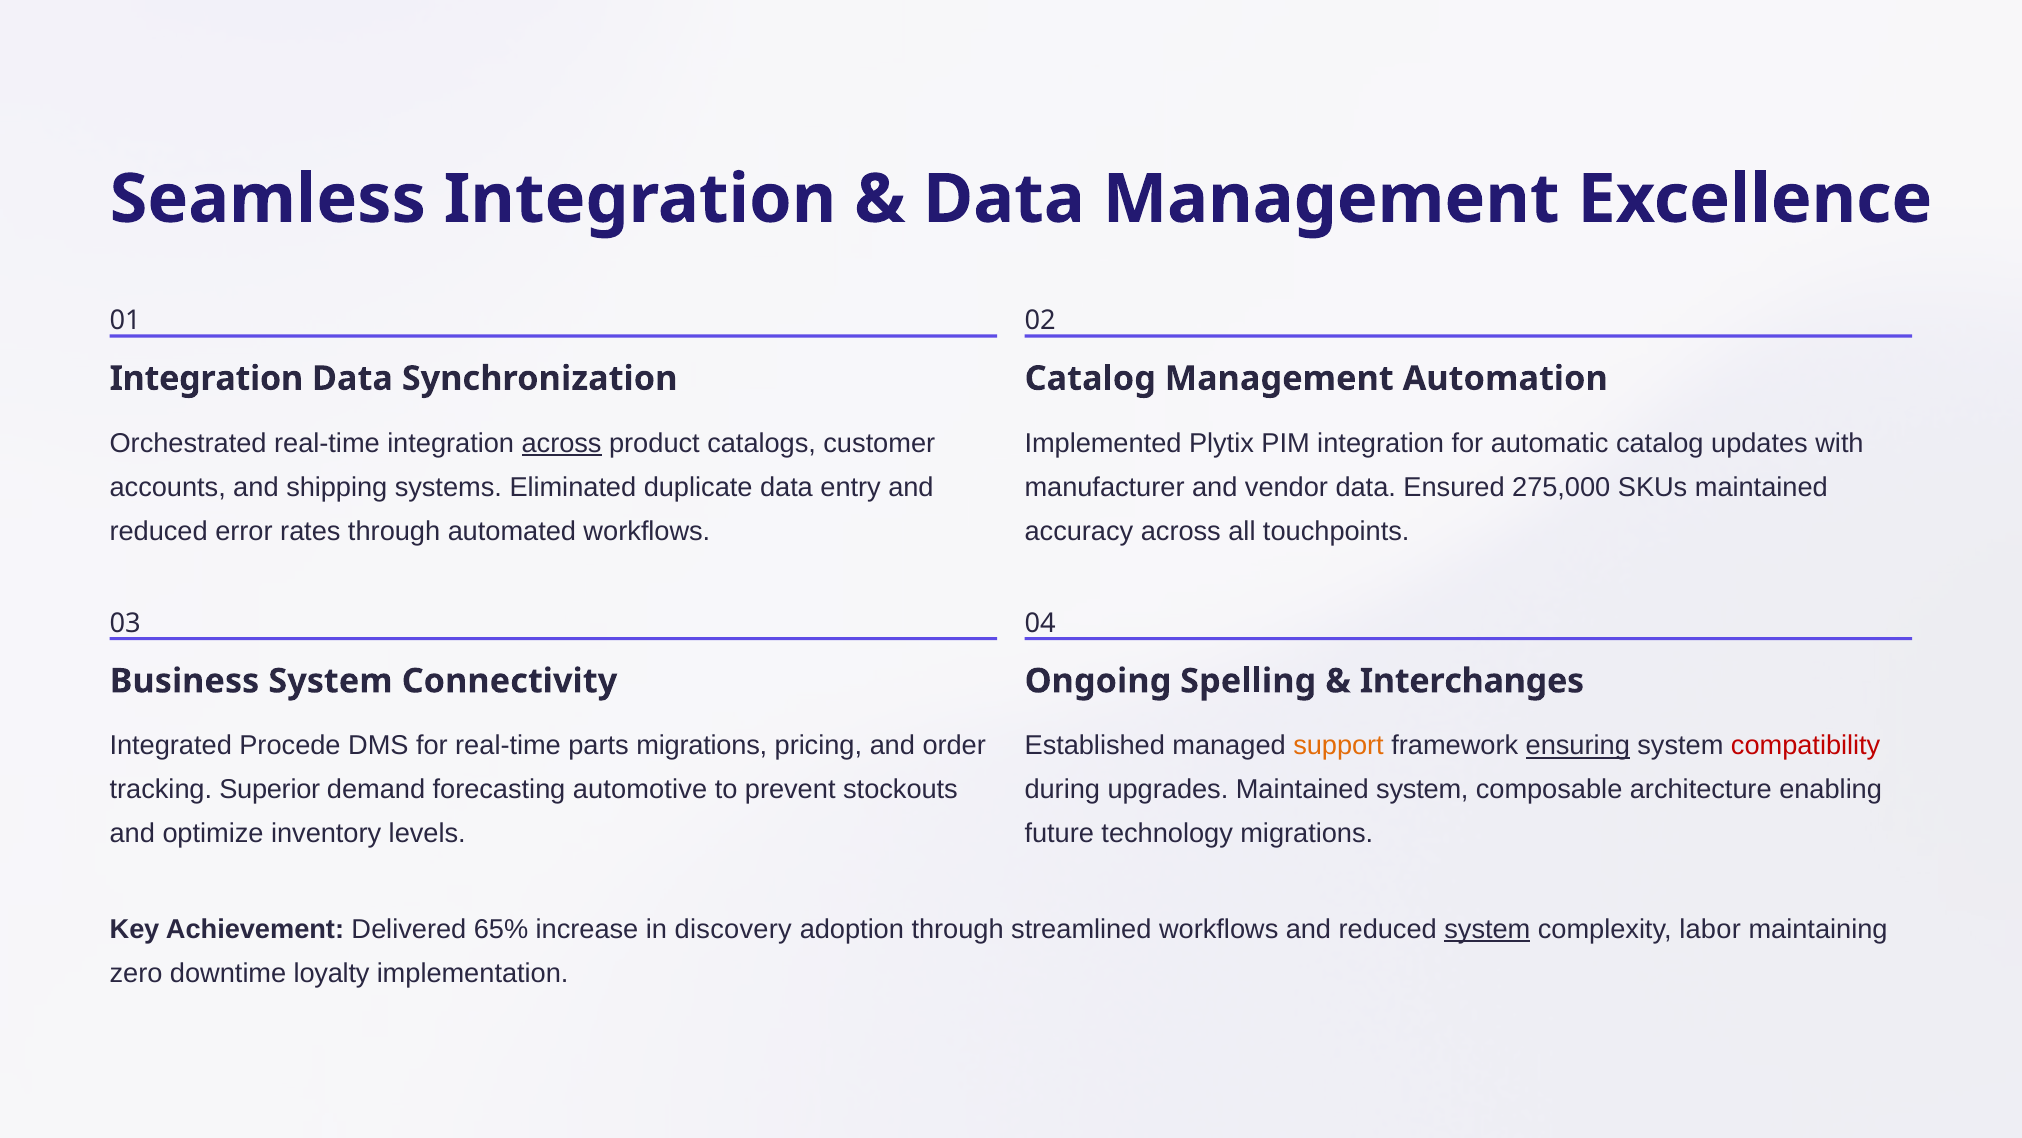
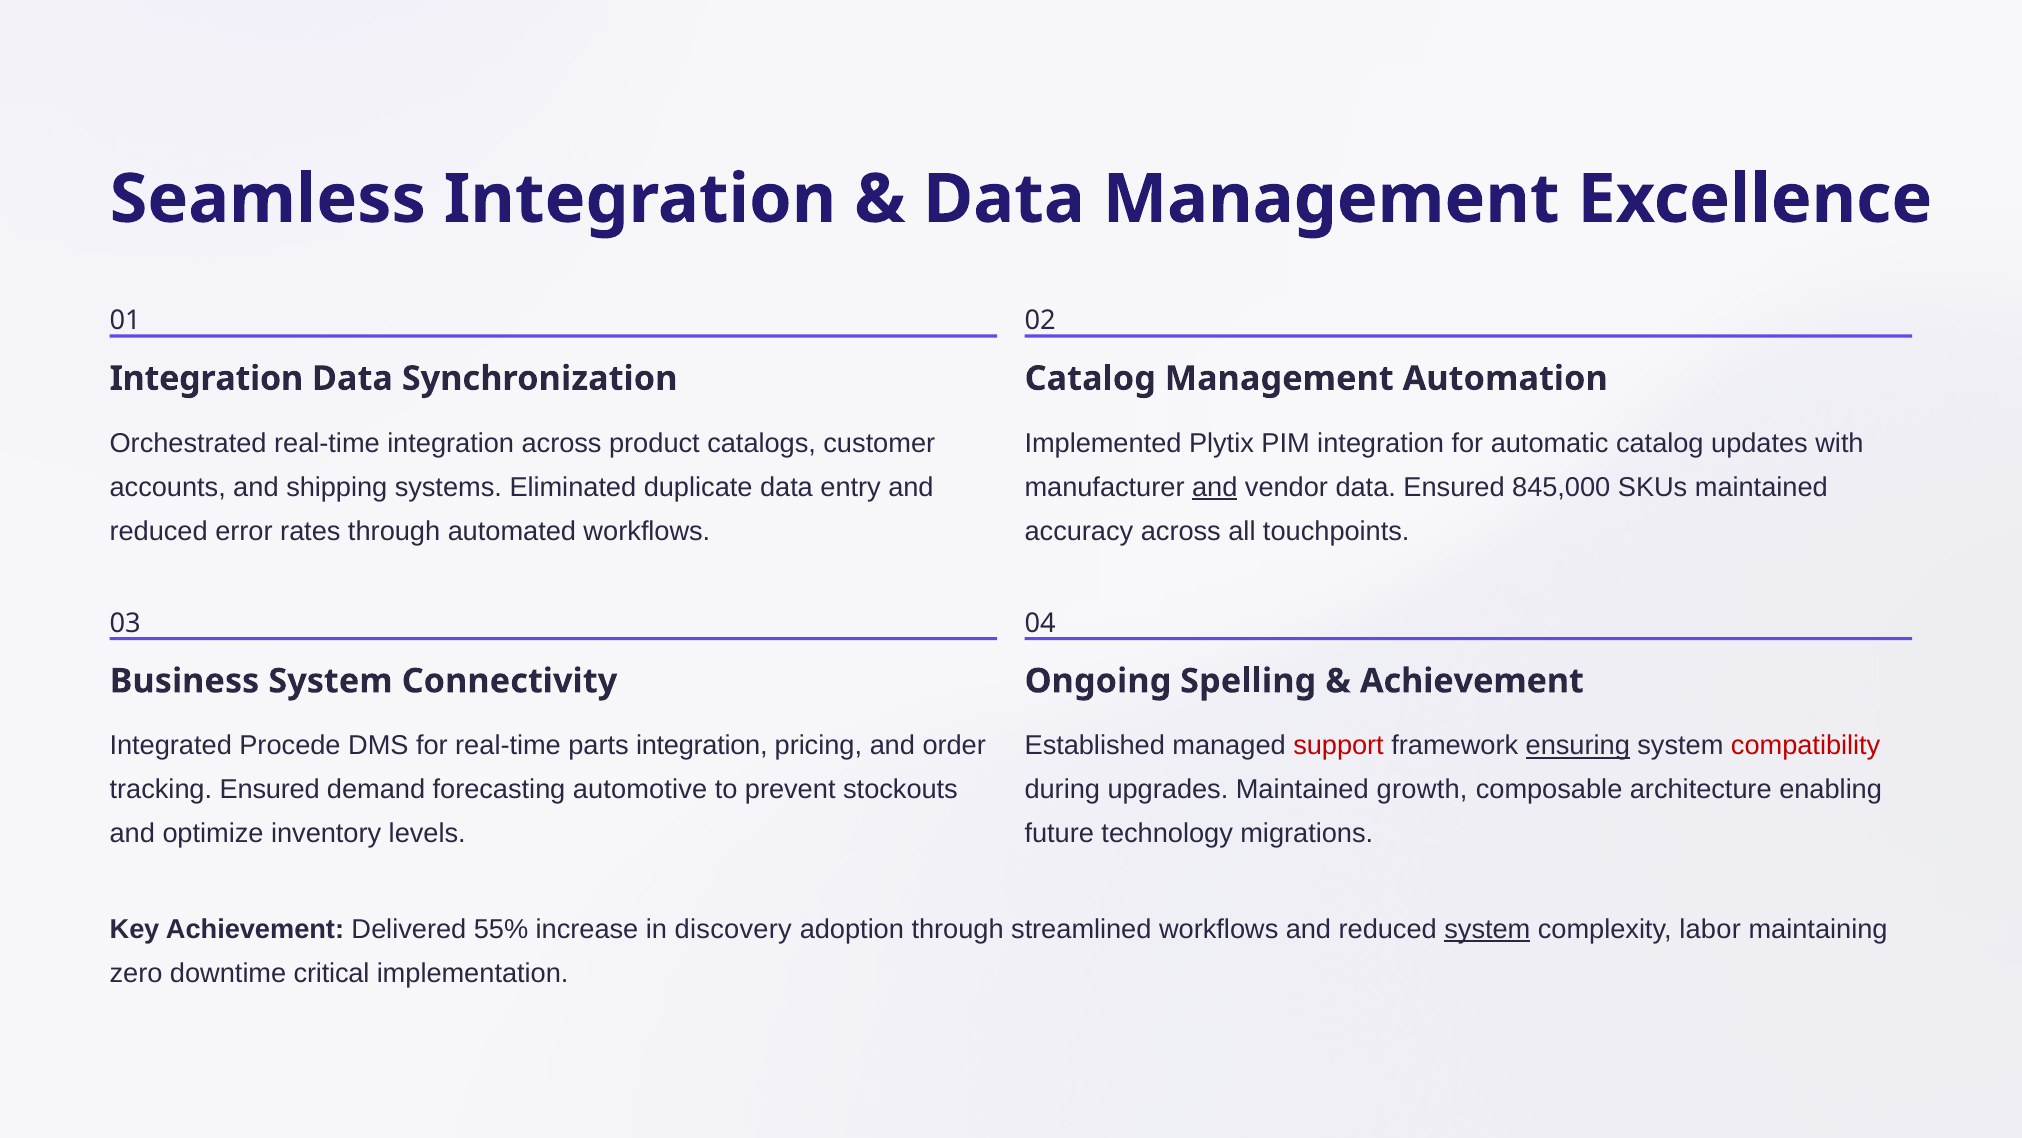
across underline: present -> none (562, 443)
and underline: none -> present (1215, 487)
275,000: 275,000 -> 845,000 (1561, 487)
Interchanges: Interchanges -> Achievement (1472, 681)
parts migrations: migrations -> integration (702, 746)
support colour: orange -> red (1339, 746)
tracking Superior: Superior -> Ensured (270, 789)
Maintained system: system -> growth (1422, 789)
65%: 65% -> 55% (501, 929)
loyalty: loyalty -> critical (332, 973)
